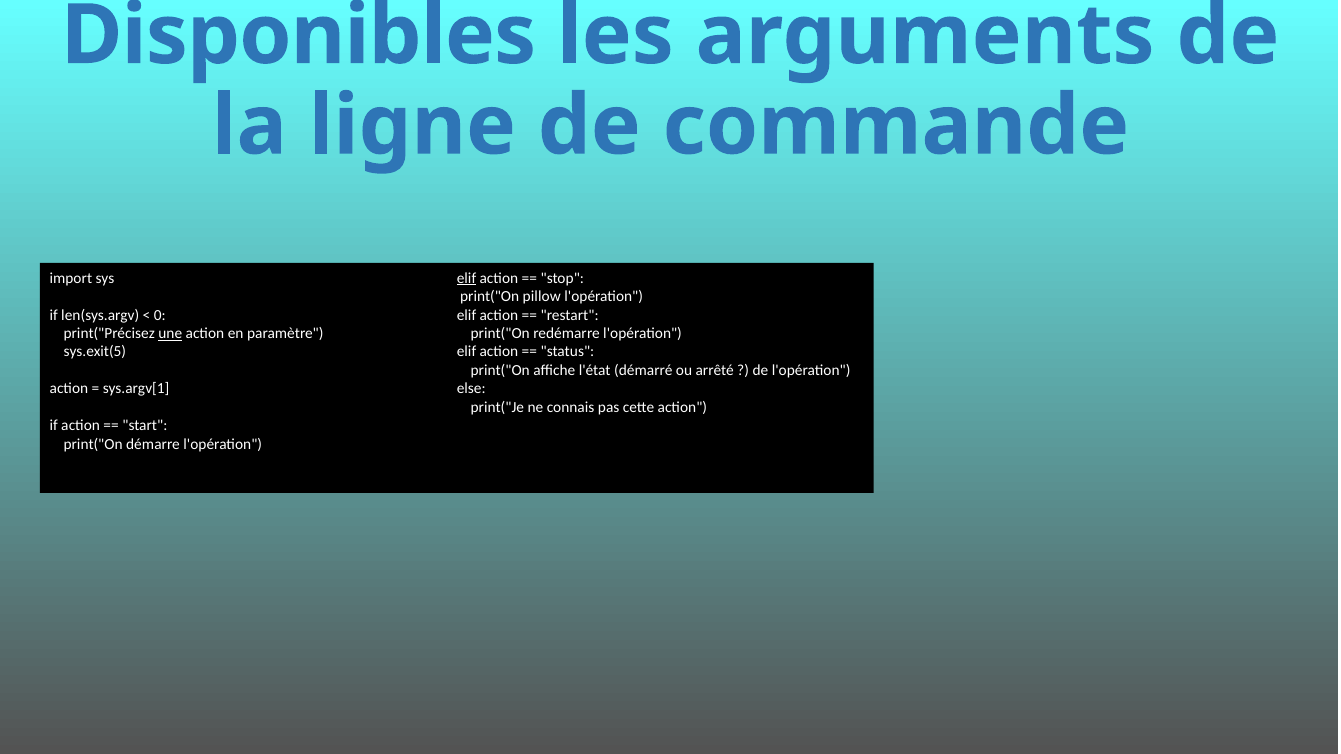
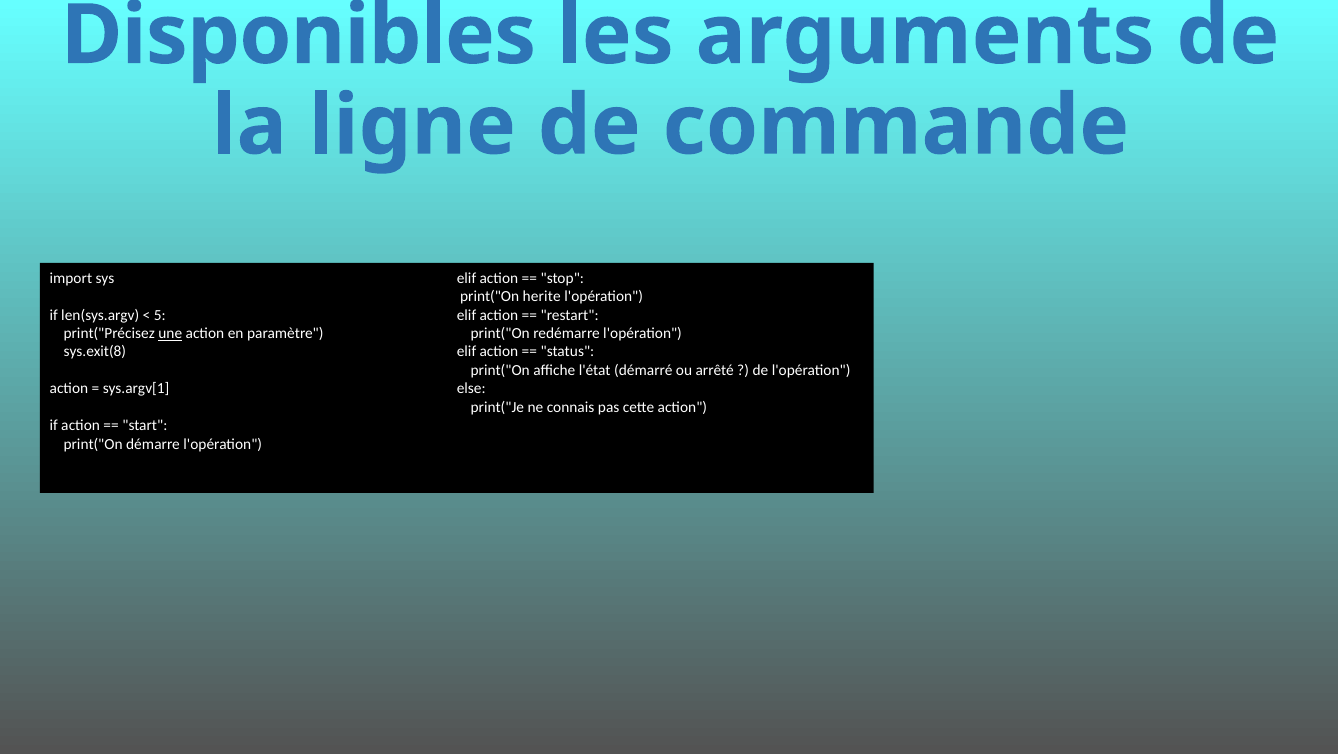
elif underline: present -> none (466, 278)
pillow: pillow -> herite (542, 297)
0: 0 -> 5 (160, 315)
sys.exit(5: sys.exit(5 -> sys.exit(8 (95, 352)
